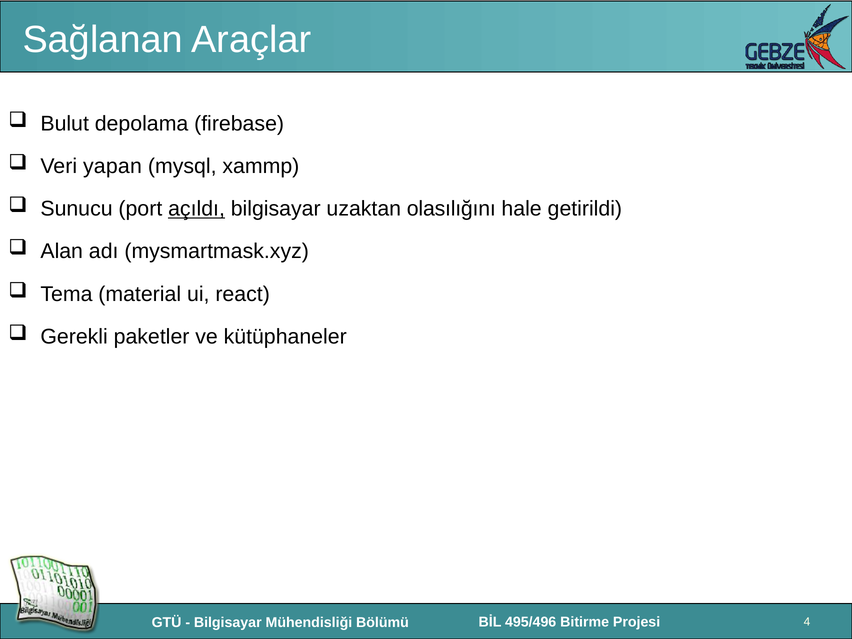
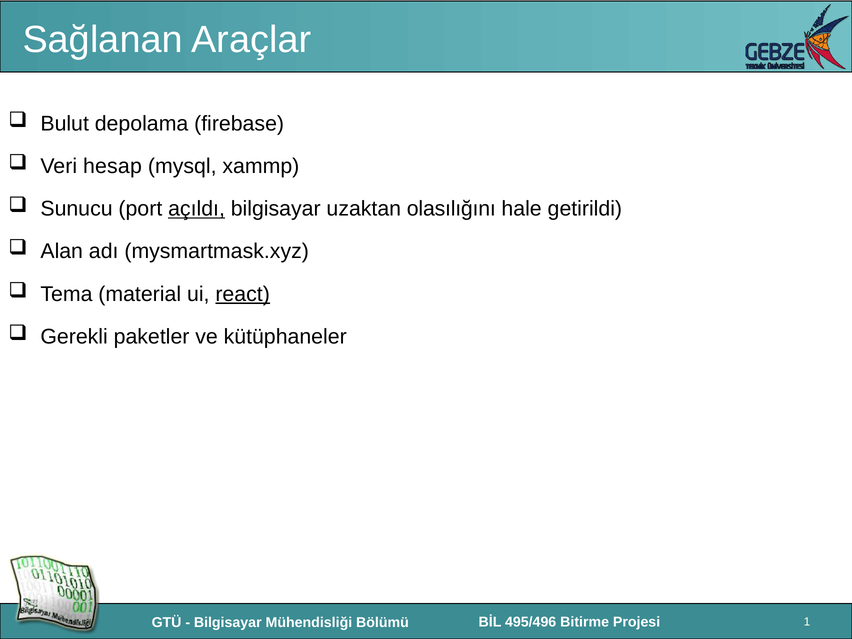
yapan: yapan -> hesap (112, 166)
react underline: none -> present (243, 294)
4: 4 -> 1 (807, 622)
